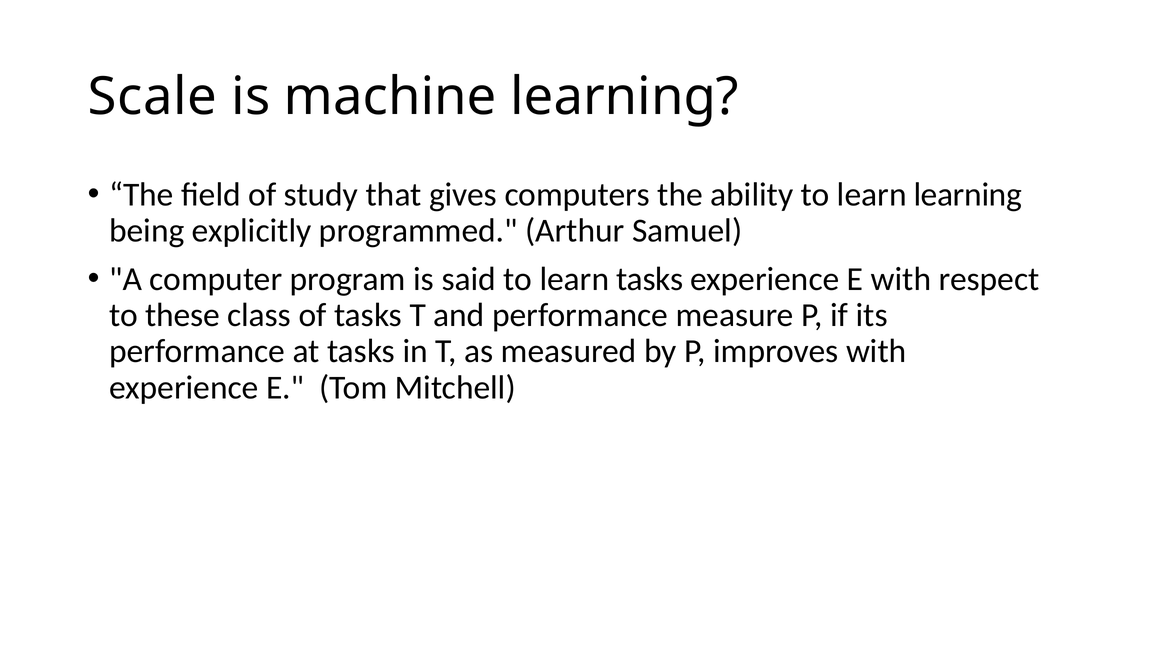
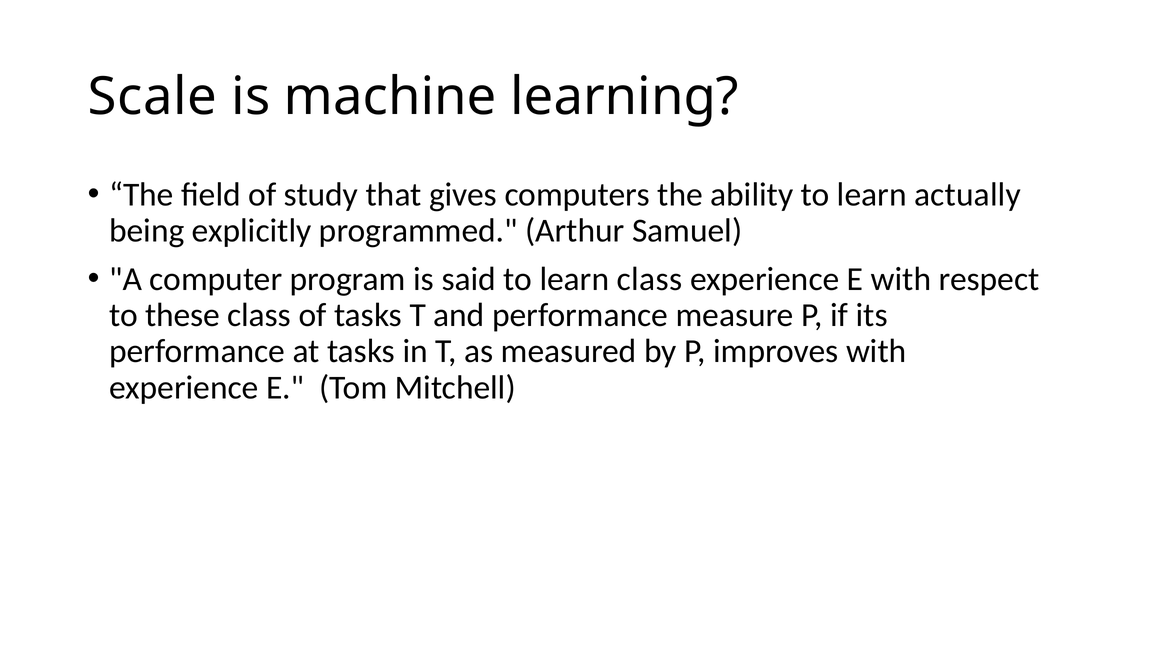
learn learning: learning -> actually (968, 194)
learn tasks: tasks -> class (649, 279)
